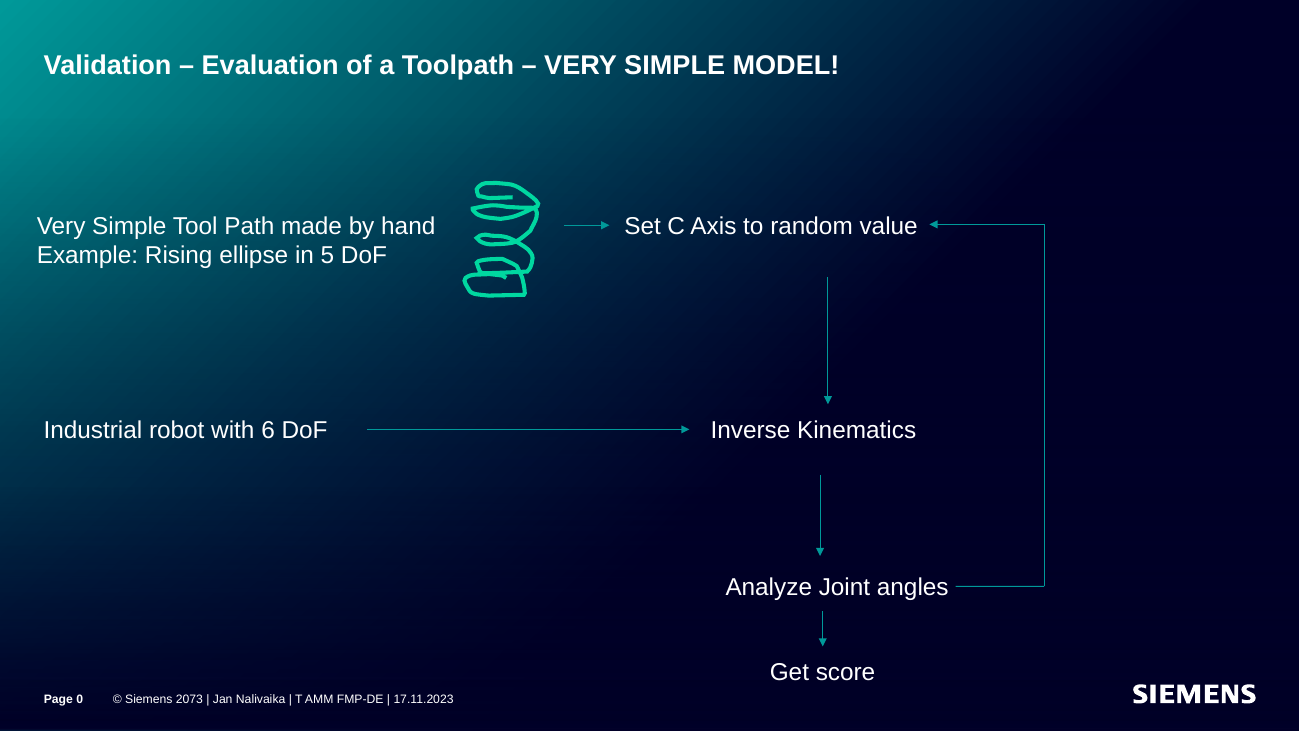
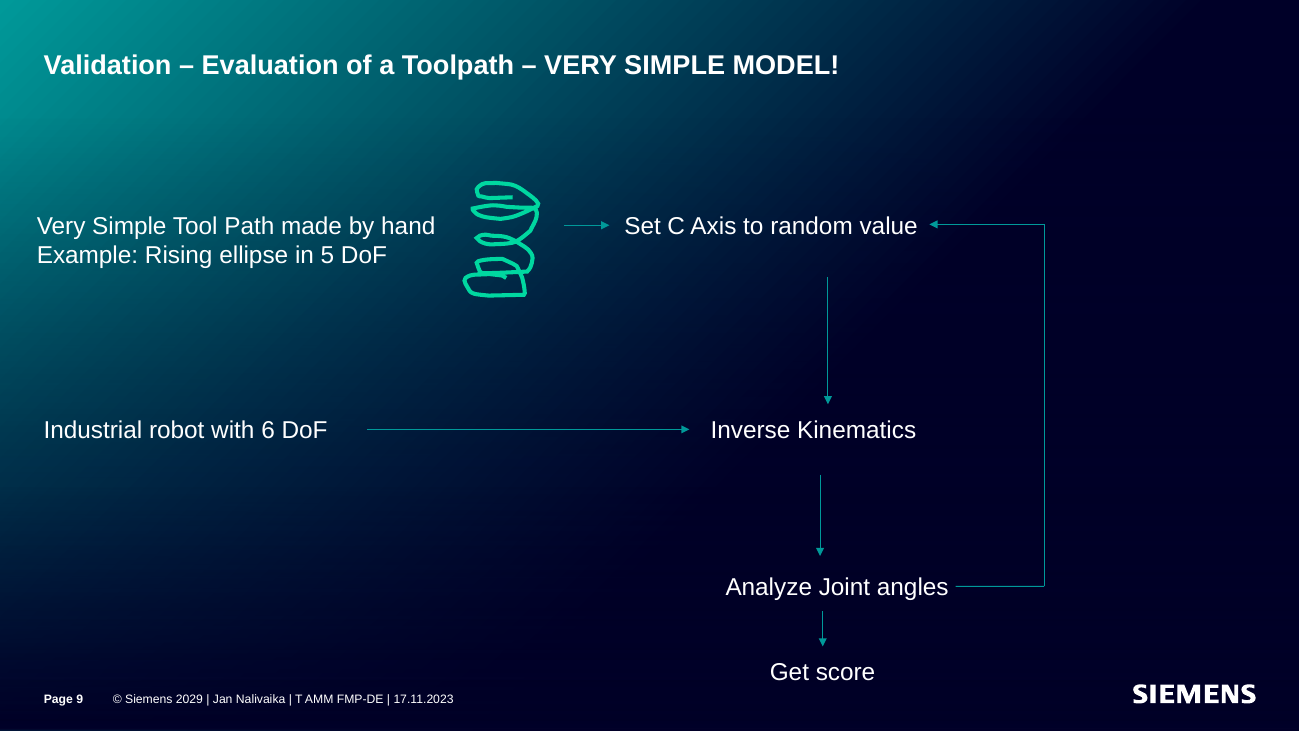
0: 0 -> 9 (80, 699)
2073: 2073 -> 2029 (189, 699)
